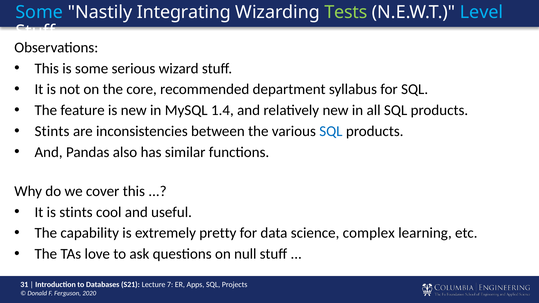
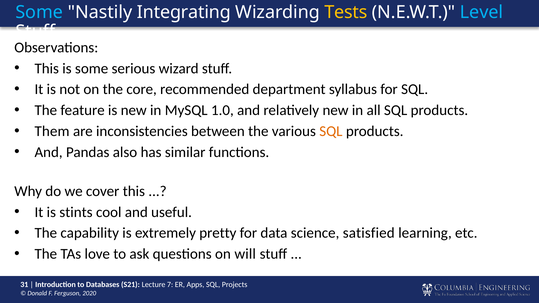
Tests colour: light green -> yellow (346, 12)
1.4: 1.4 -> 1.0 (222, 110)
Stints: Stints -> Them (52, 131)
SQL colour: blue -> orange (331, 131)
complex: complex -> satisfied (369, 233)
null: null -> will (245, 254)
